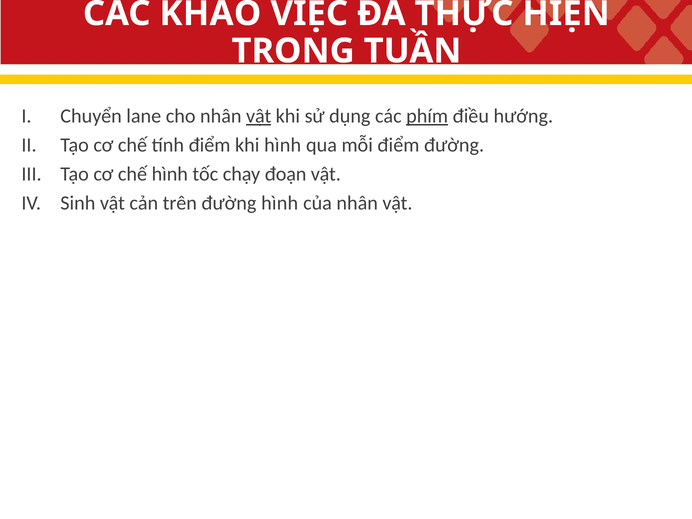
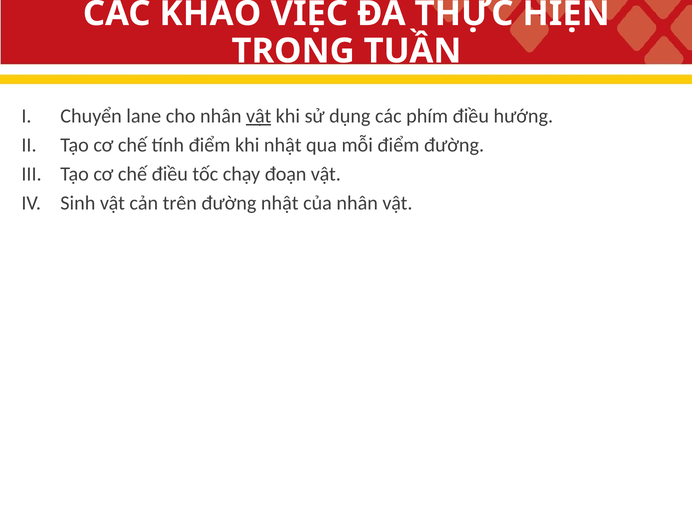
phím underline: present -> none (427, 116)
khi hình: hình -> nhật (283, 145)
chế hình: hình -> điều (170, 174)
đường hình: hình -> nhật (280, 203)
